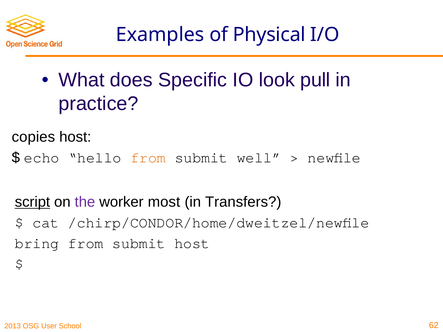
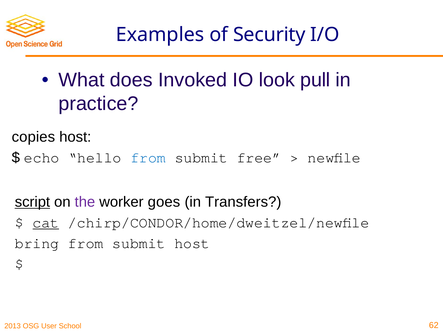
Physical: Physical -> Security (269, 35)
Specific: Specific -> Invoked (193, 80)
from colour: orange -> blue (148, 158)
well: well -> free (259, 158)
most: most -> goes (164, 202)
cat underline: none -> present (46, 223)
